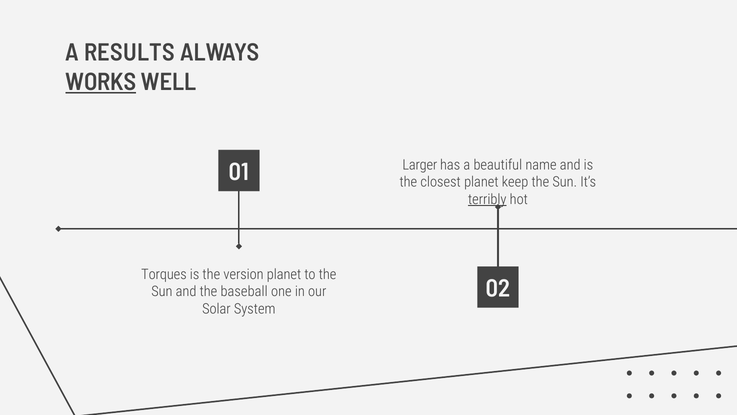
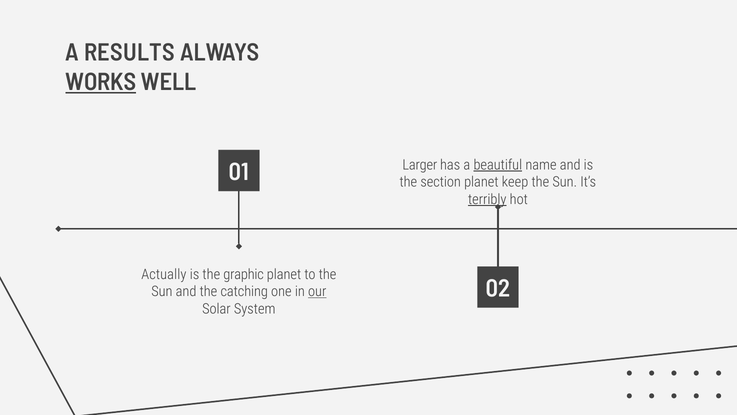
beautiful underline: none -> present (498, 165)
closest: closest -> section (441, 182)
Torques: Torques -> Actually (164, 274)
version: version -> graphic (244, 274)
baseball: baseball -> catching (244, 291)
our underline: none -> present (317, 291)
